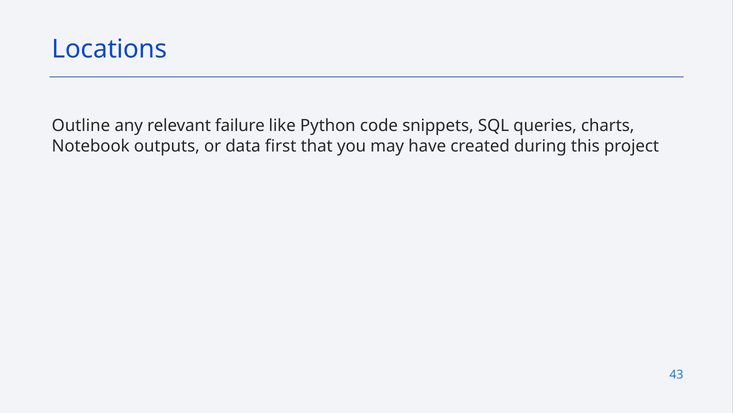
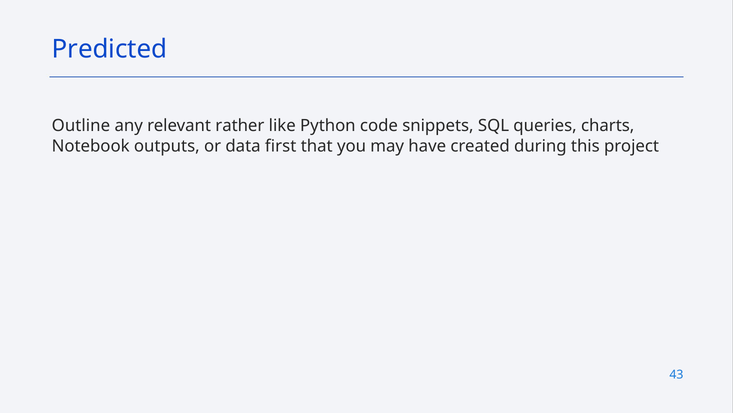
Locations: Locations -> Predicted (109, 49)
failure: failure -> rather (240, 126)
